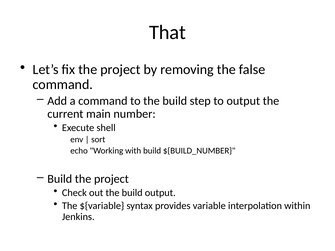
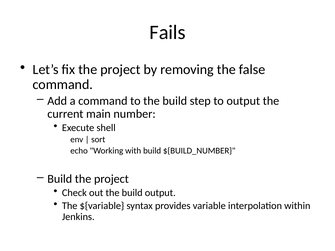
That: That -> Fails (168, 32)
